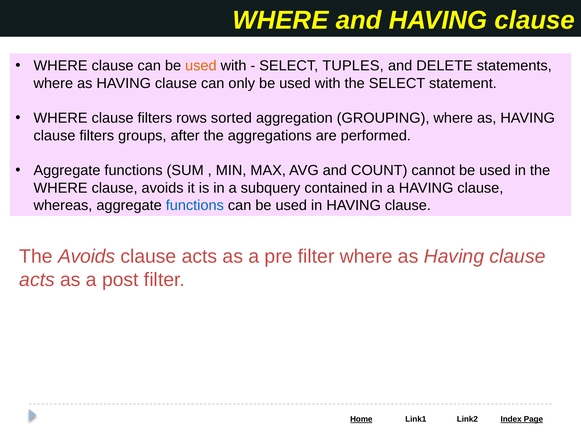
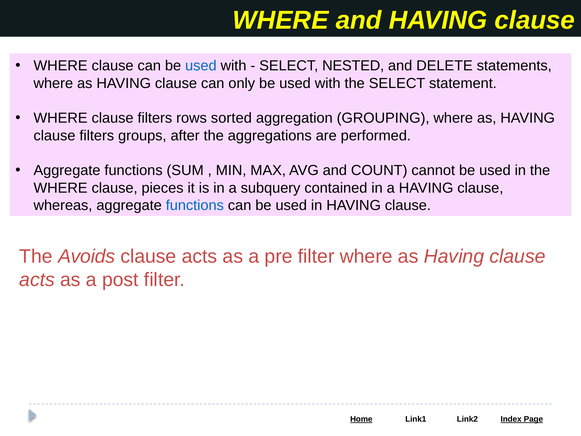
used colour: orange -> blue (201, 66)
TUPLES: TUPLES -> NESTED (353, 66)
clause avoids: avoids -> pieces (163, 188)
